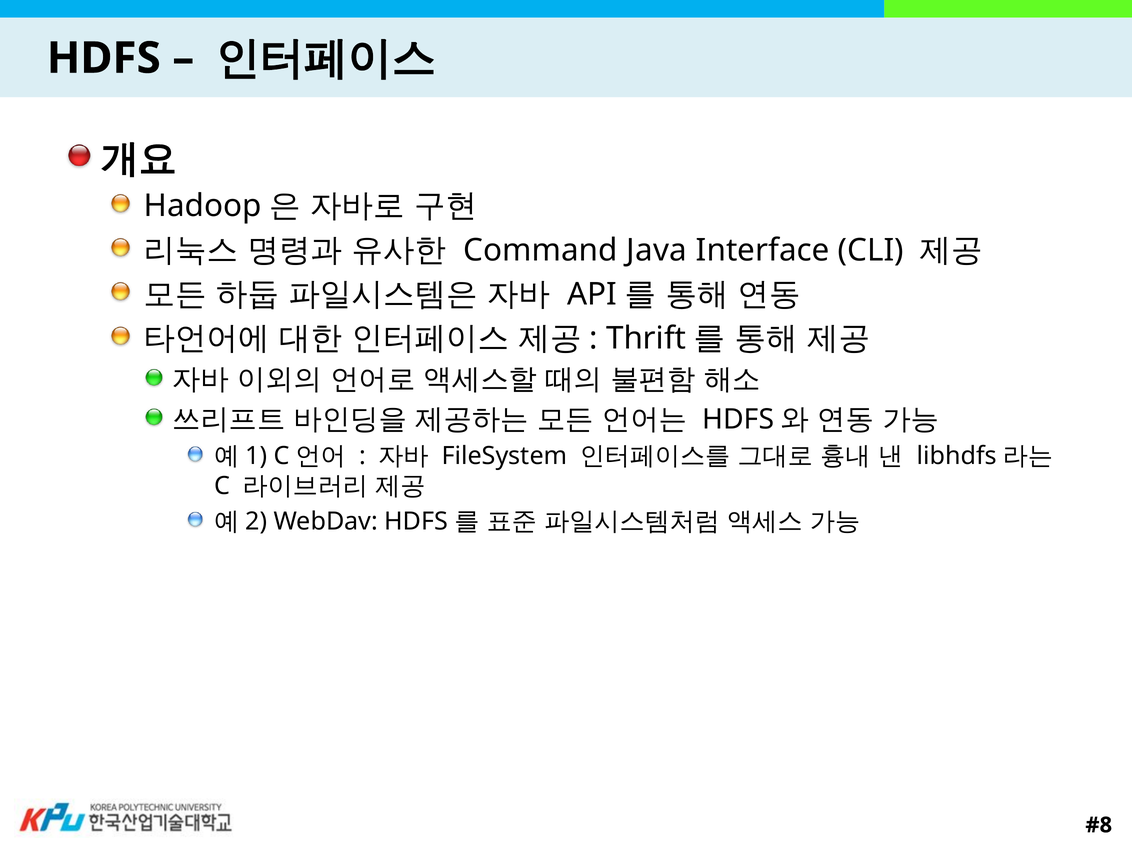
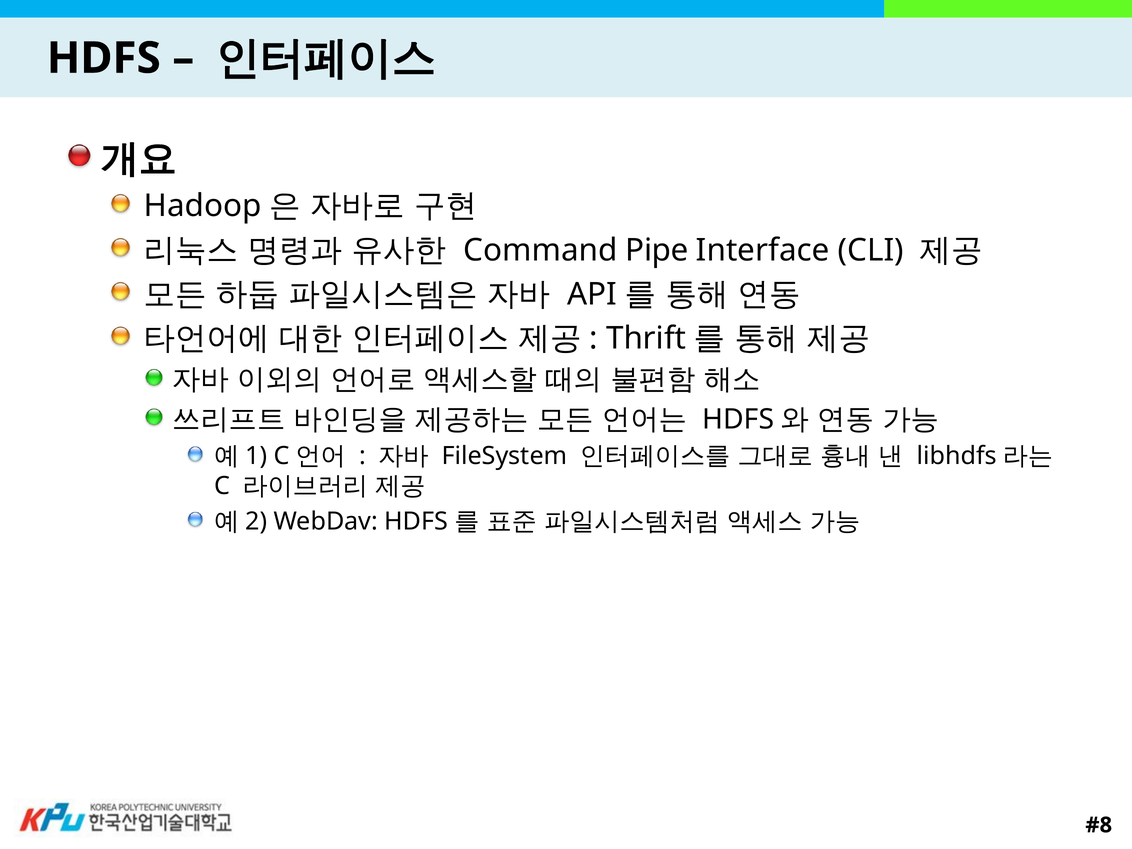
Java: Java -> Pipe (657, 250)
